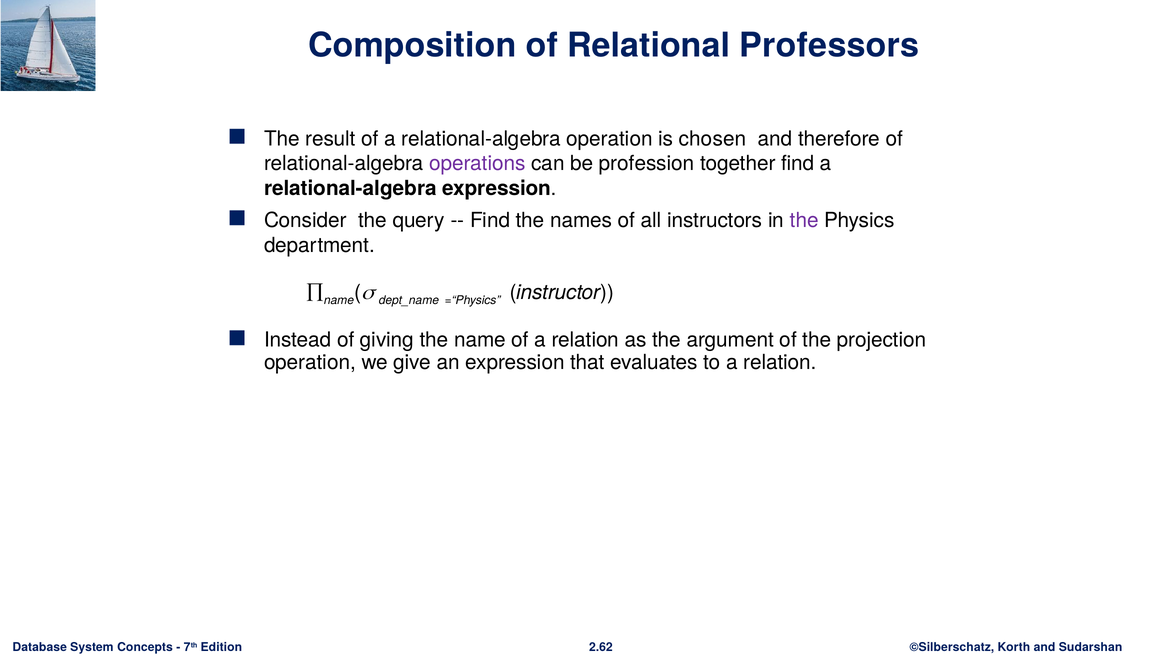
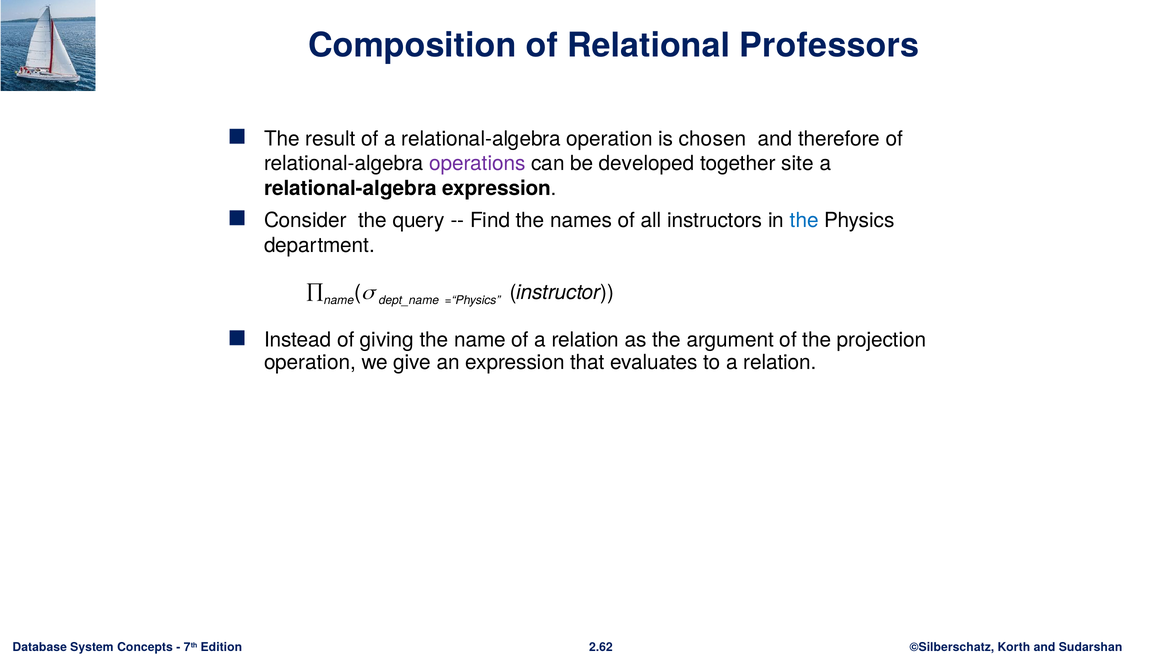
profession: profession -> developed (647, 164)
together find: find -> site (798, 164)
the colour: purple -> blue (804, 220)
